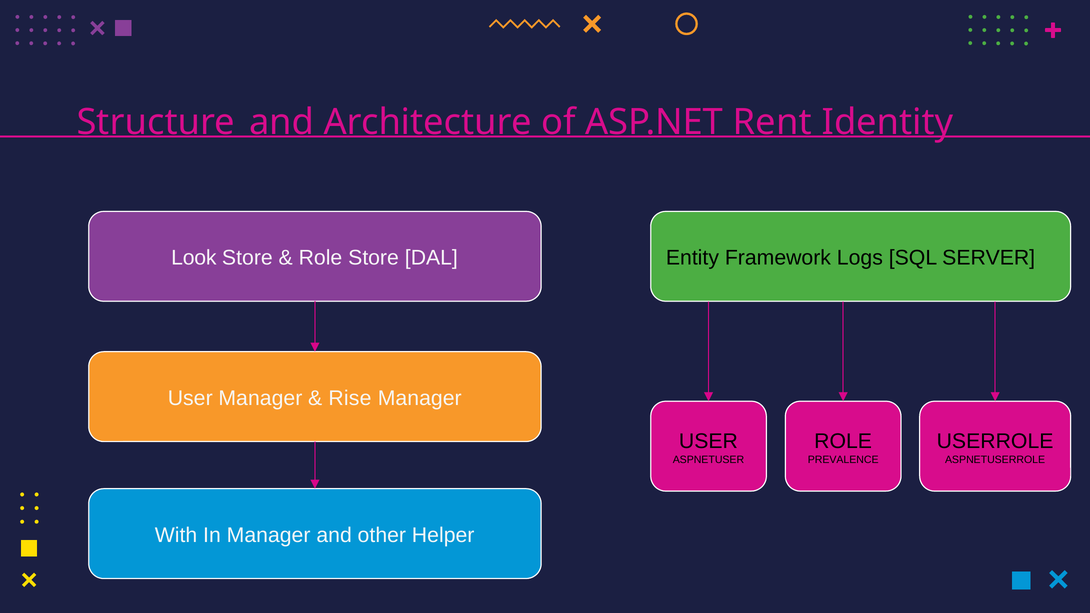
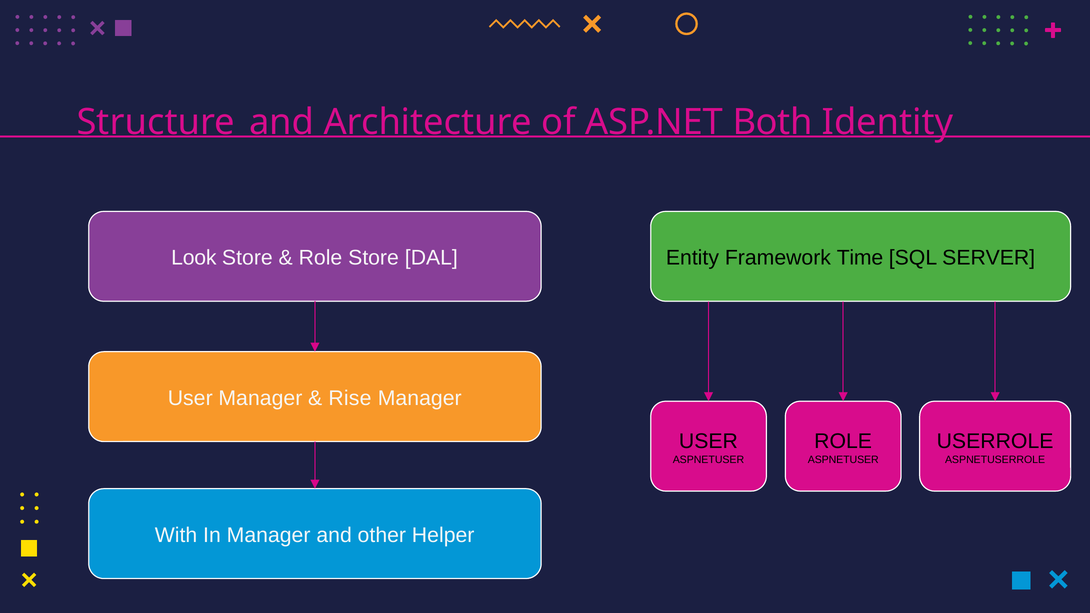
Rent: Rent -> Both (773, 122)
Logs: Logs -> Time (860, 258)
PREVALENCE: PREVALENCE -> ASPNETUSER (843, 460)
